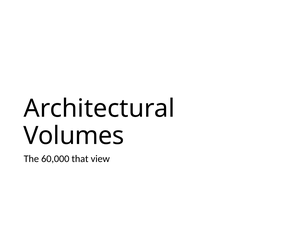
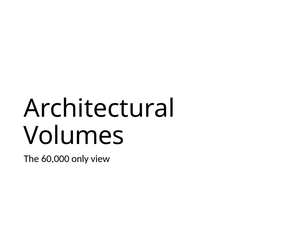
that: that -> only (80, 159)
